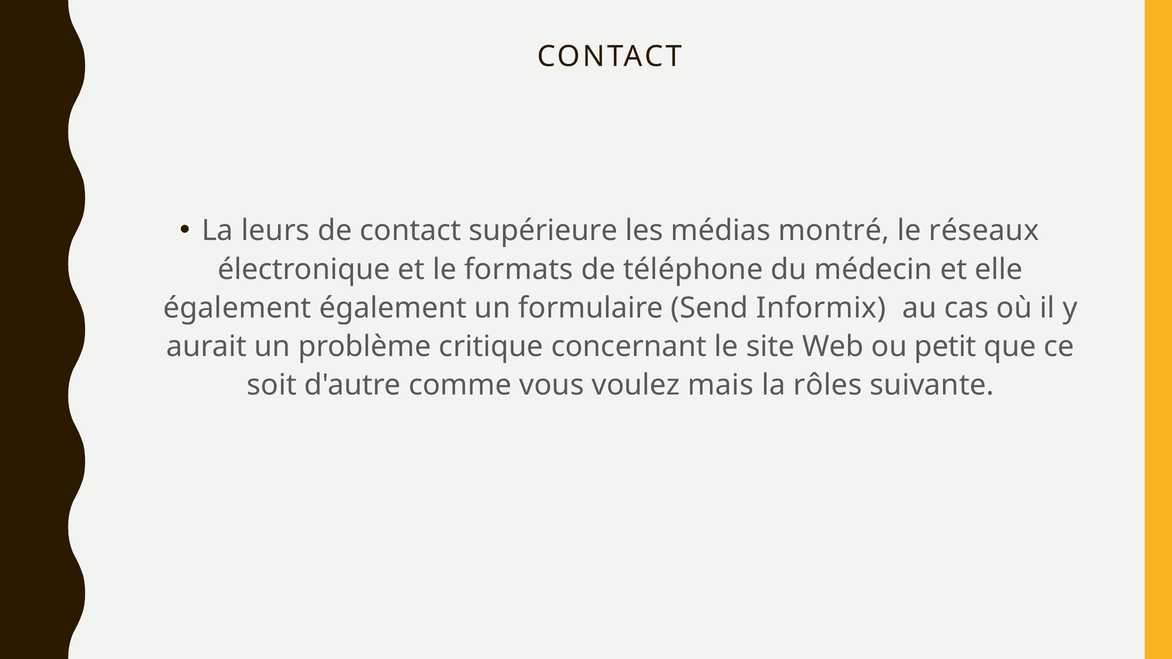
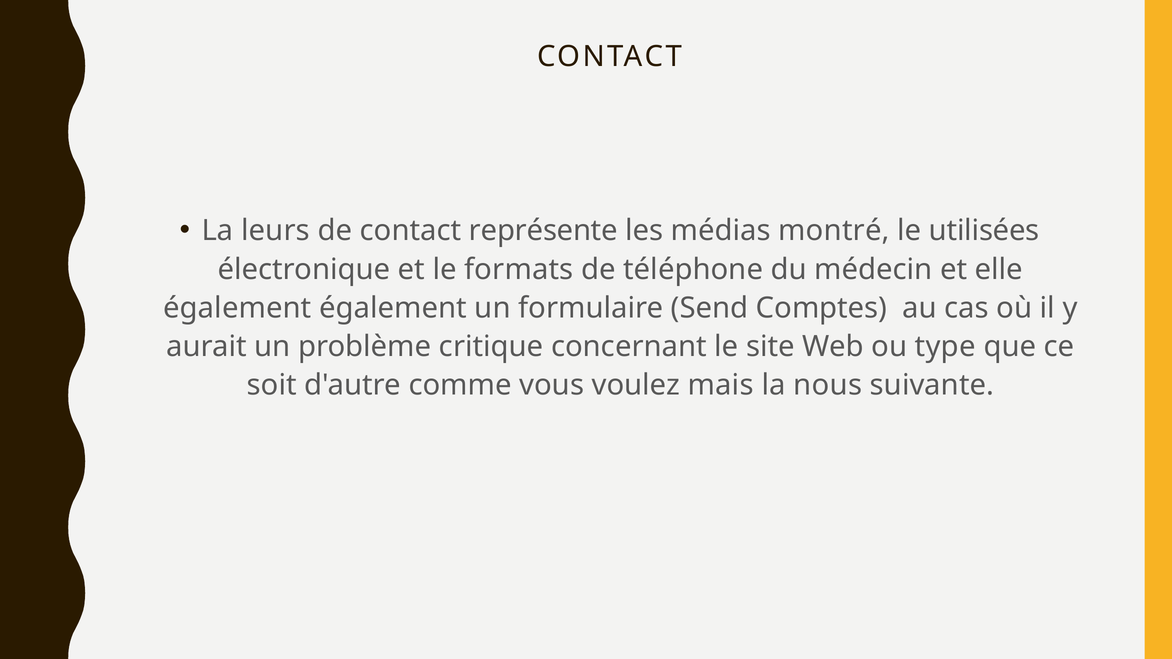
supérieure: supérieure -> représente (543, 231)
réseaux: réseaux -> utilisées (984, 231)
Informix: Informix -> Comptes (821, 308)
petit: petit -> type (945, 347)
rôles: rôles -> nous (828, 385)
